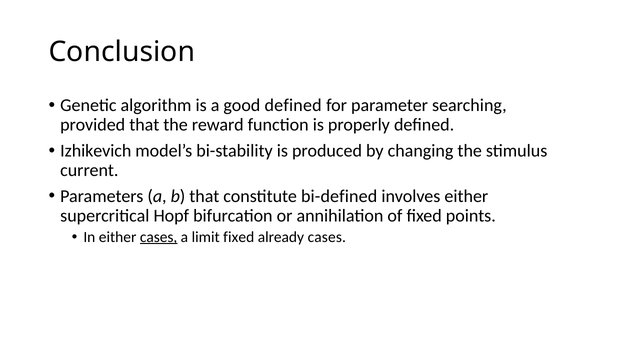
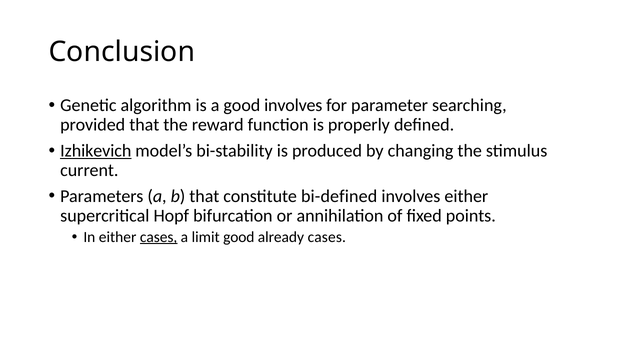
good defined: defined -> involves (293, 105)
Izhikevich underline: none -> present (96, 151)
limit fixed: fixed -> good (239, 237)
